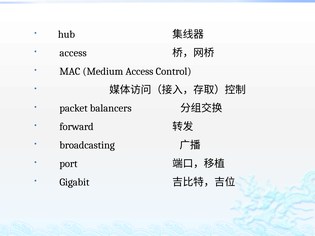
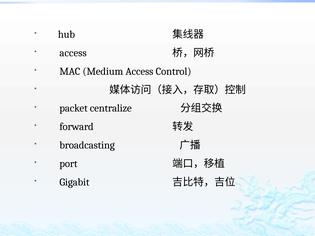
balancers: balancers -> centralize (111, 108)
